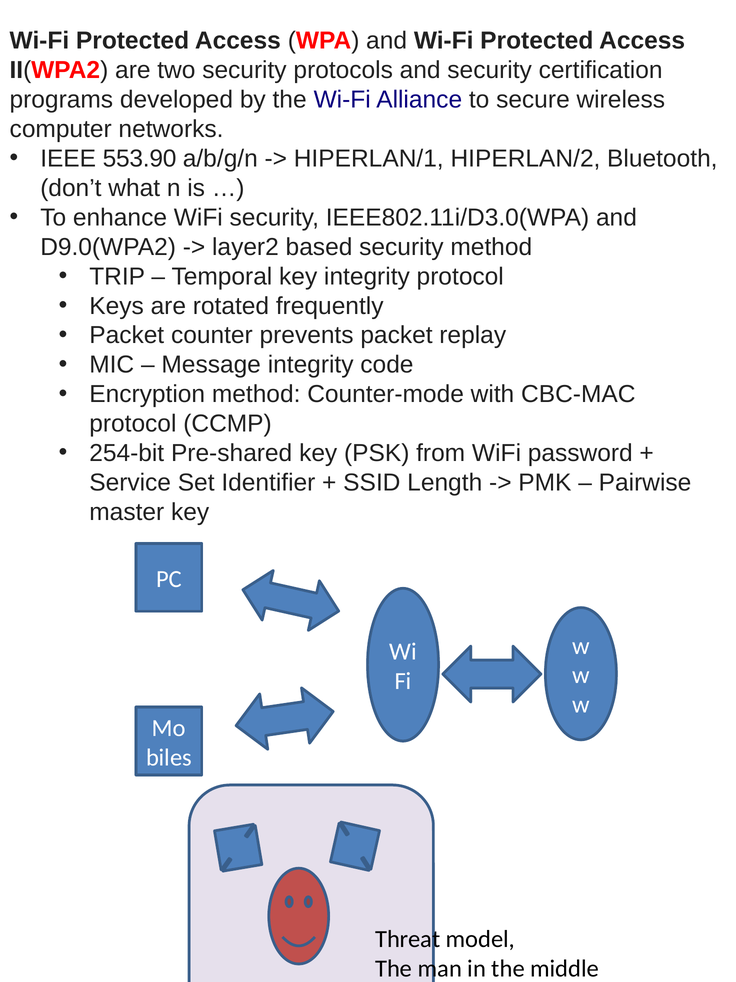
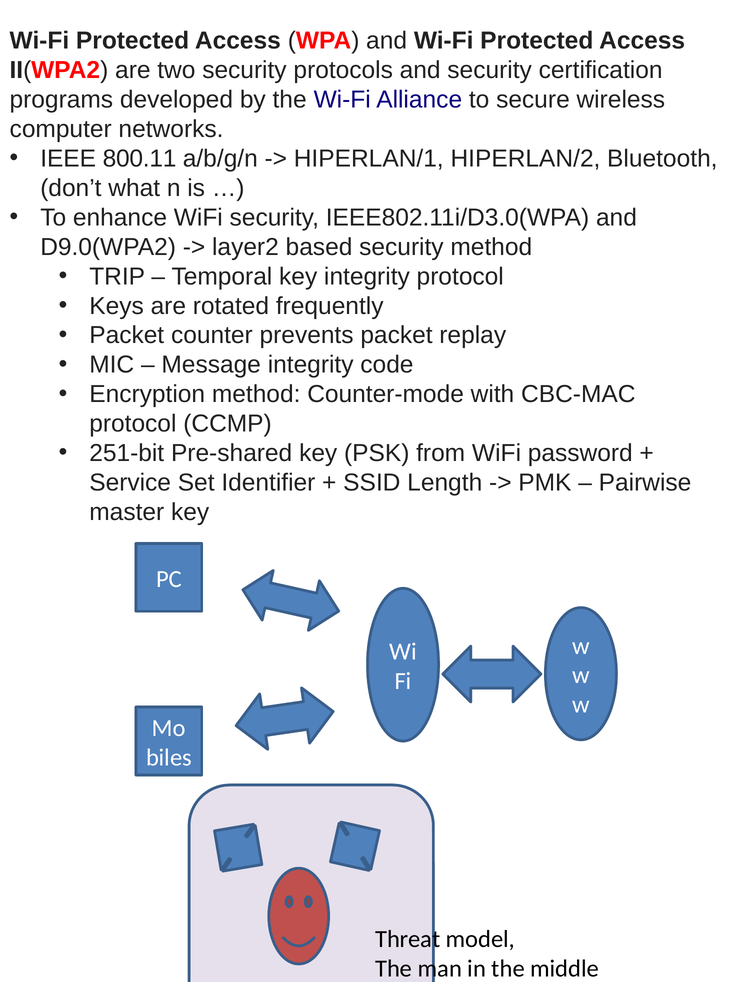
553.90: 553.90 -> 800.11 (140, 158)
254-bit: 254-bit -> 251-bit (127, 453)
